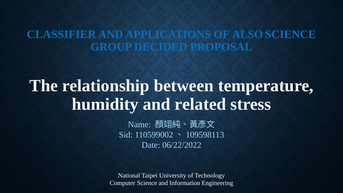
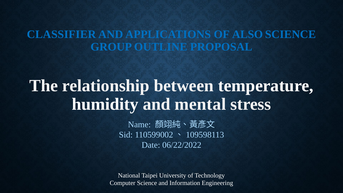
DECIDED: DECIDED -> OUTLINE (161, 47)
related: related -> mental (200, 104)
